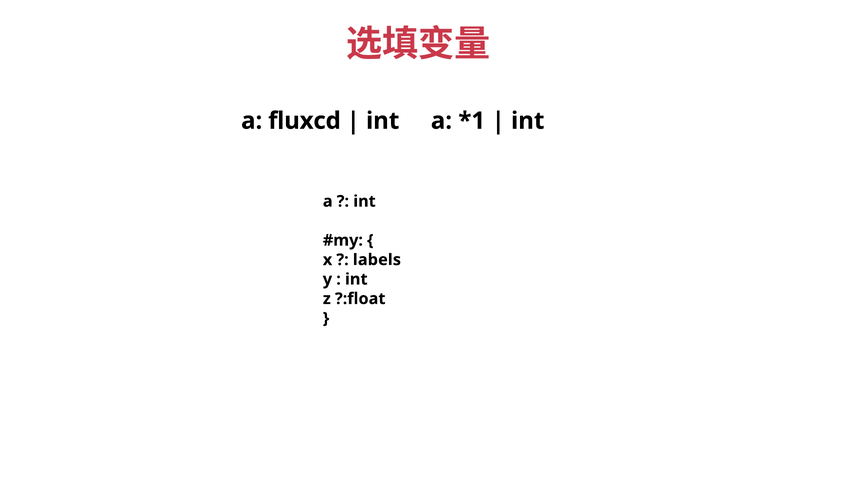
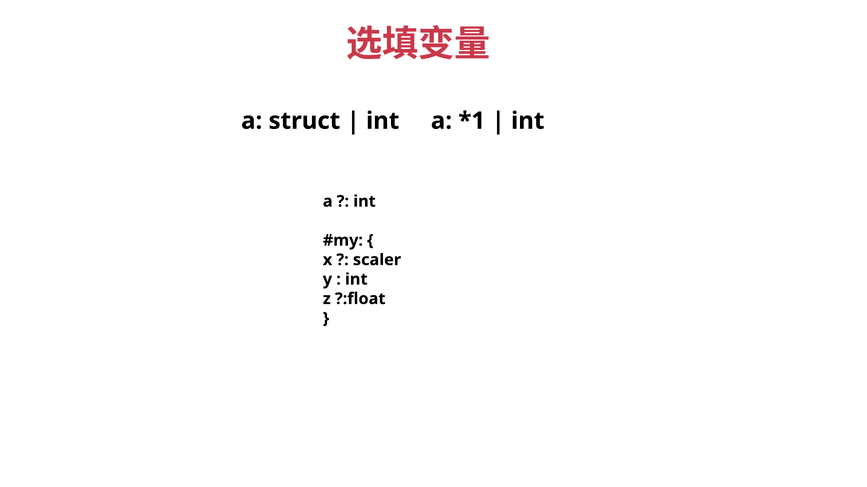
fluxcd: fluxcd -> struct (304, 121)
labels: labels -> scaler (377, 260)
